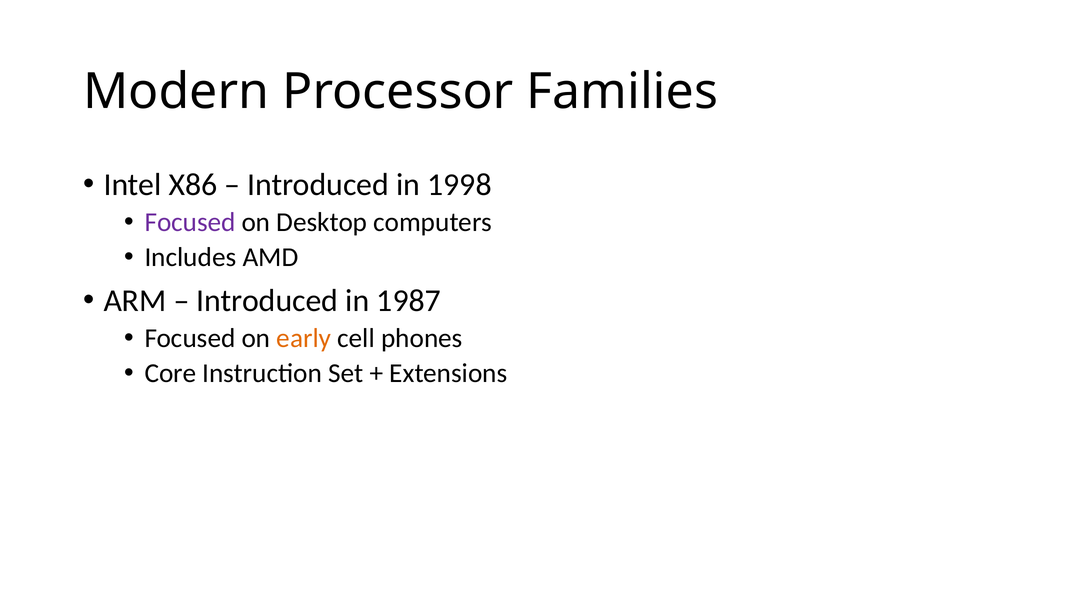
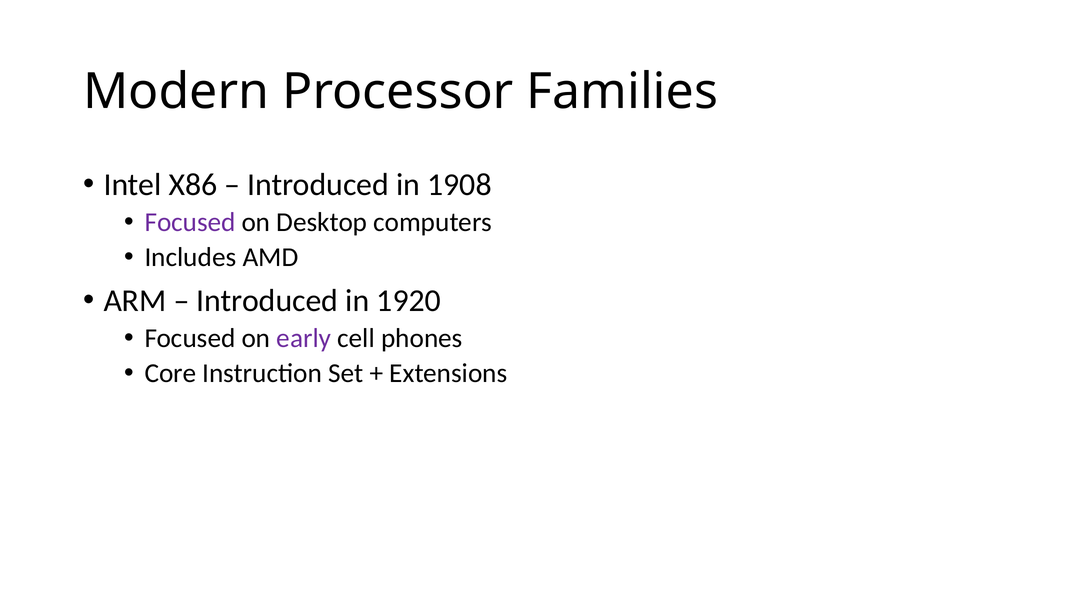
1998: 1998 -> 1908 (459, 184)
1987: 1987 -> 1920 (409, 300)
early colour: orange -> purple (304, 338)
